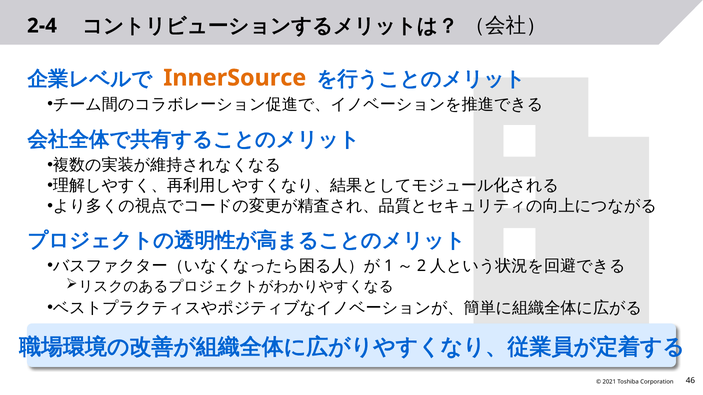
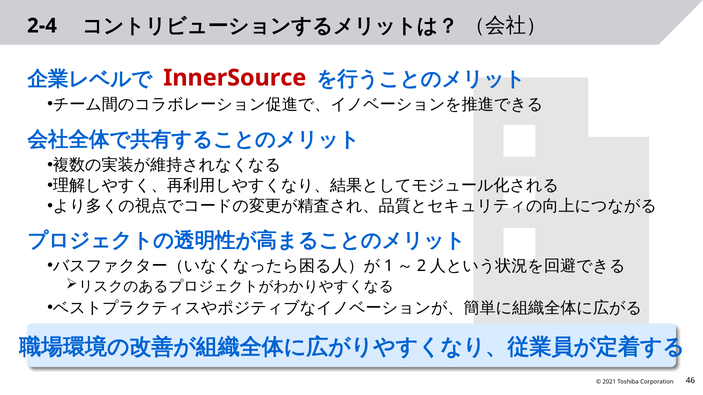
InnerSource colour: orange -> red (235, 78)
